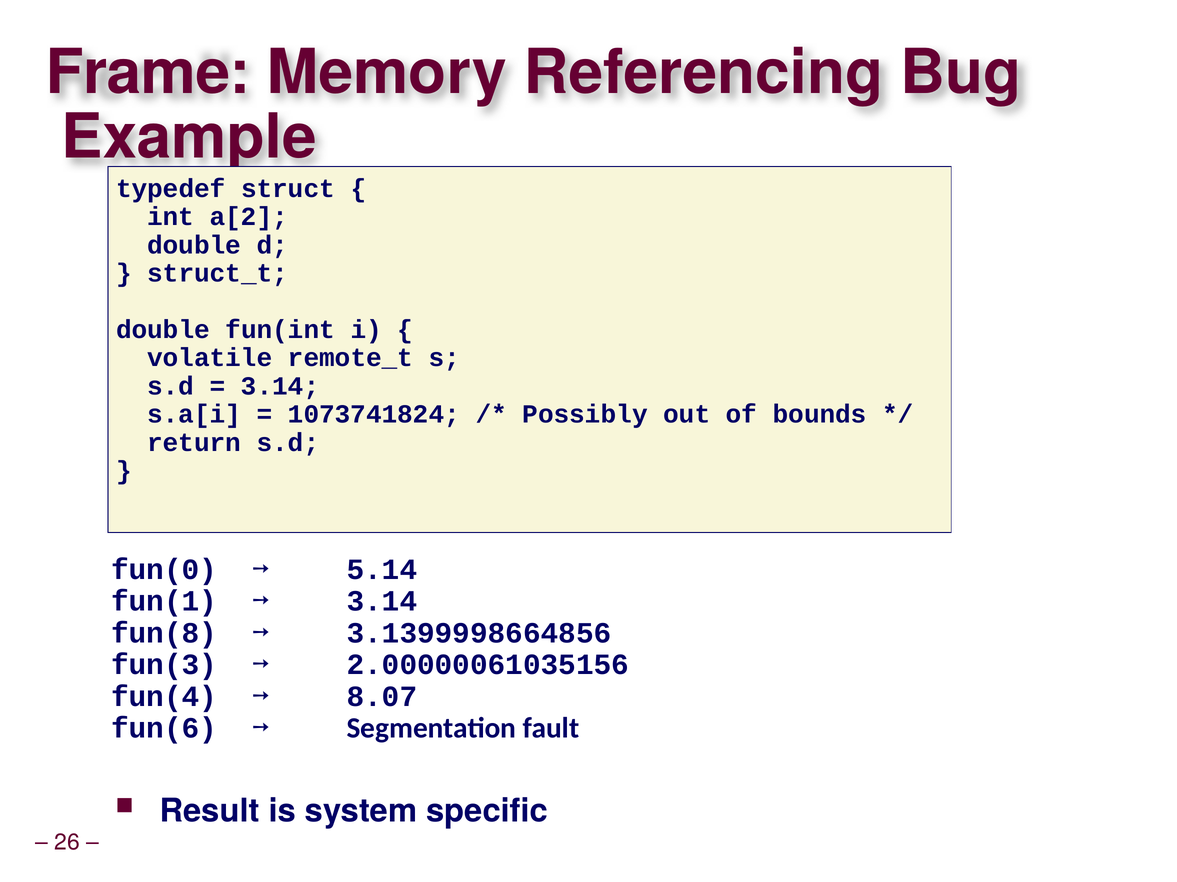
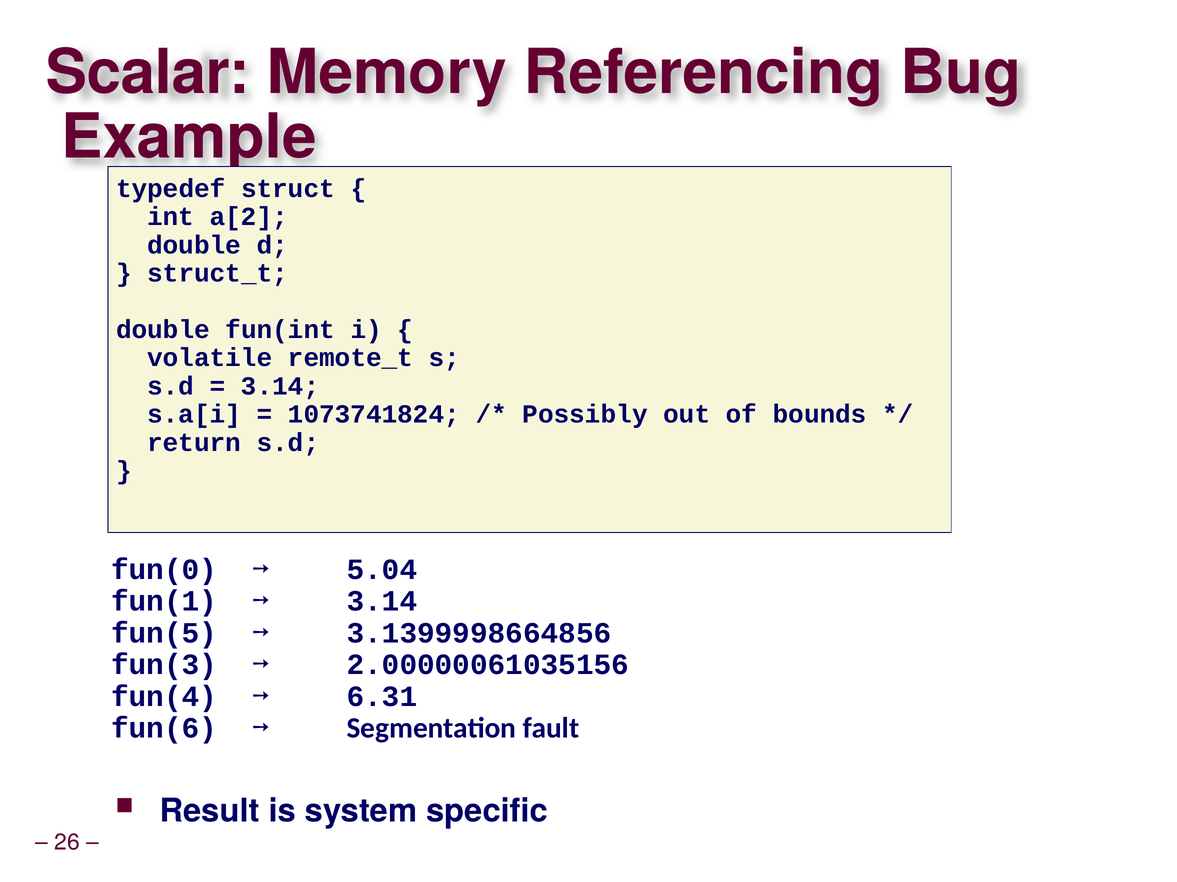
Frame: Frame -> Scalar (148, 73)
5.14: 5.14 -> 5.04 (382, 570)
fun(8: fun(8 -> fun(5 (164, 633)
8.07: 8.07 -> 6.31 (382, 697)
